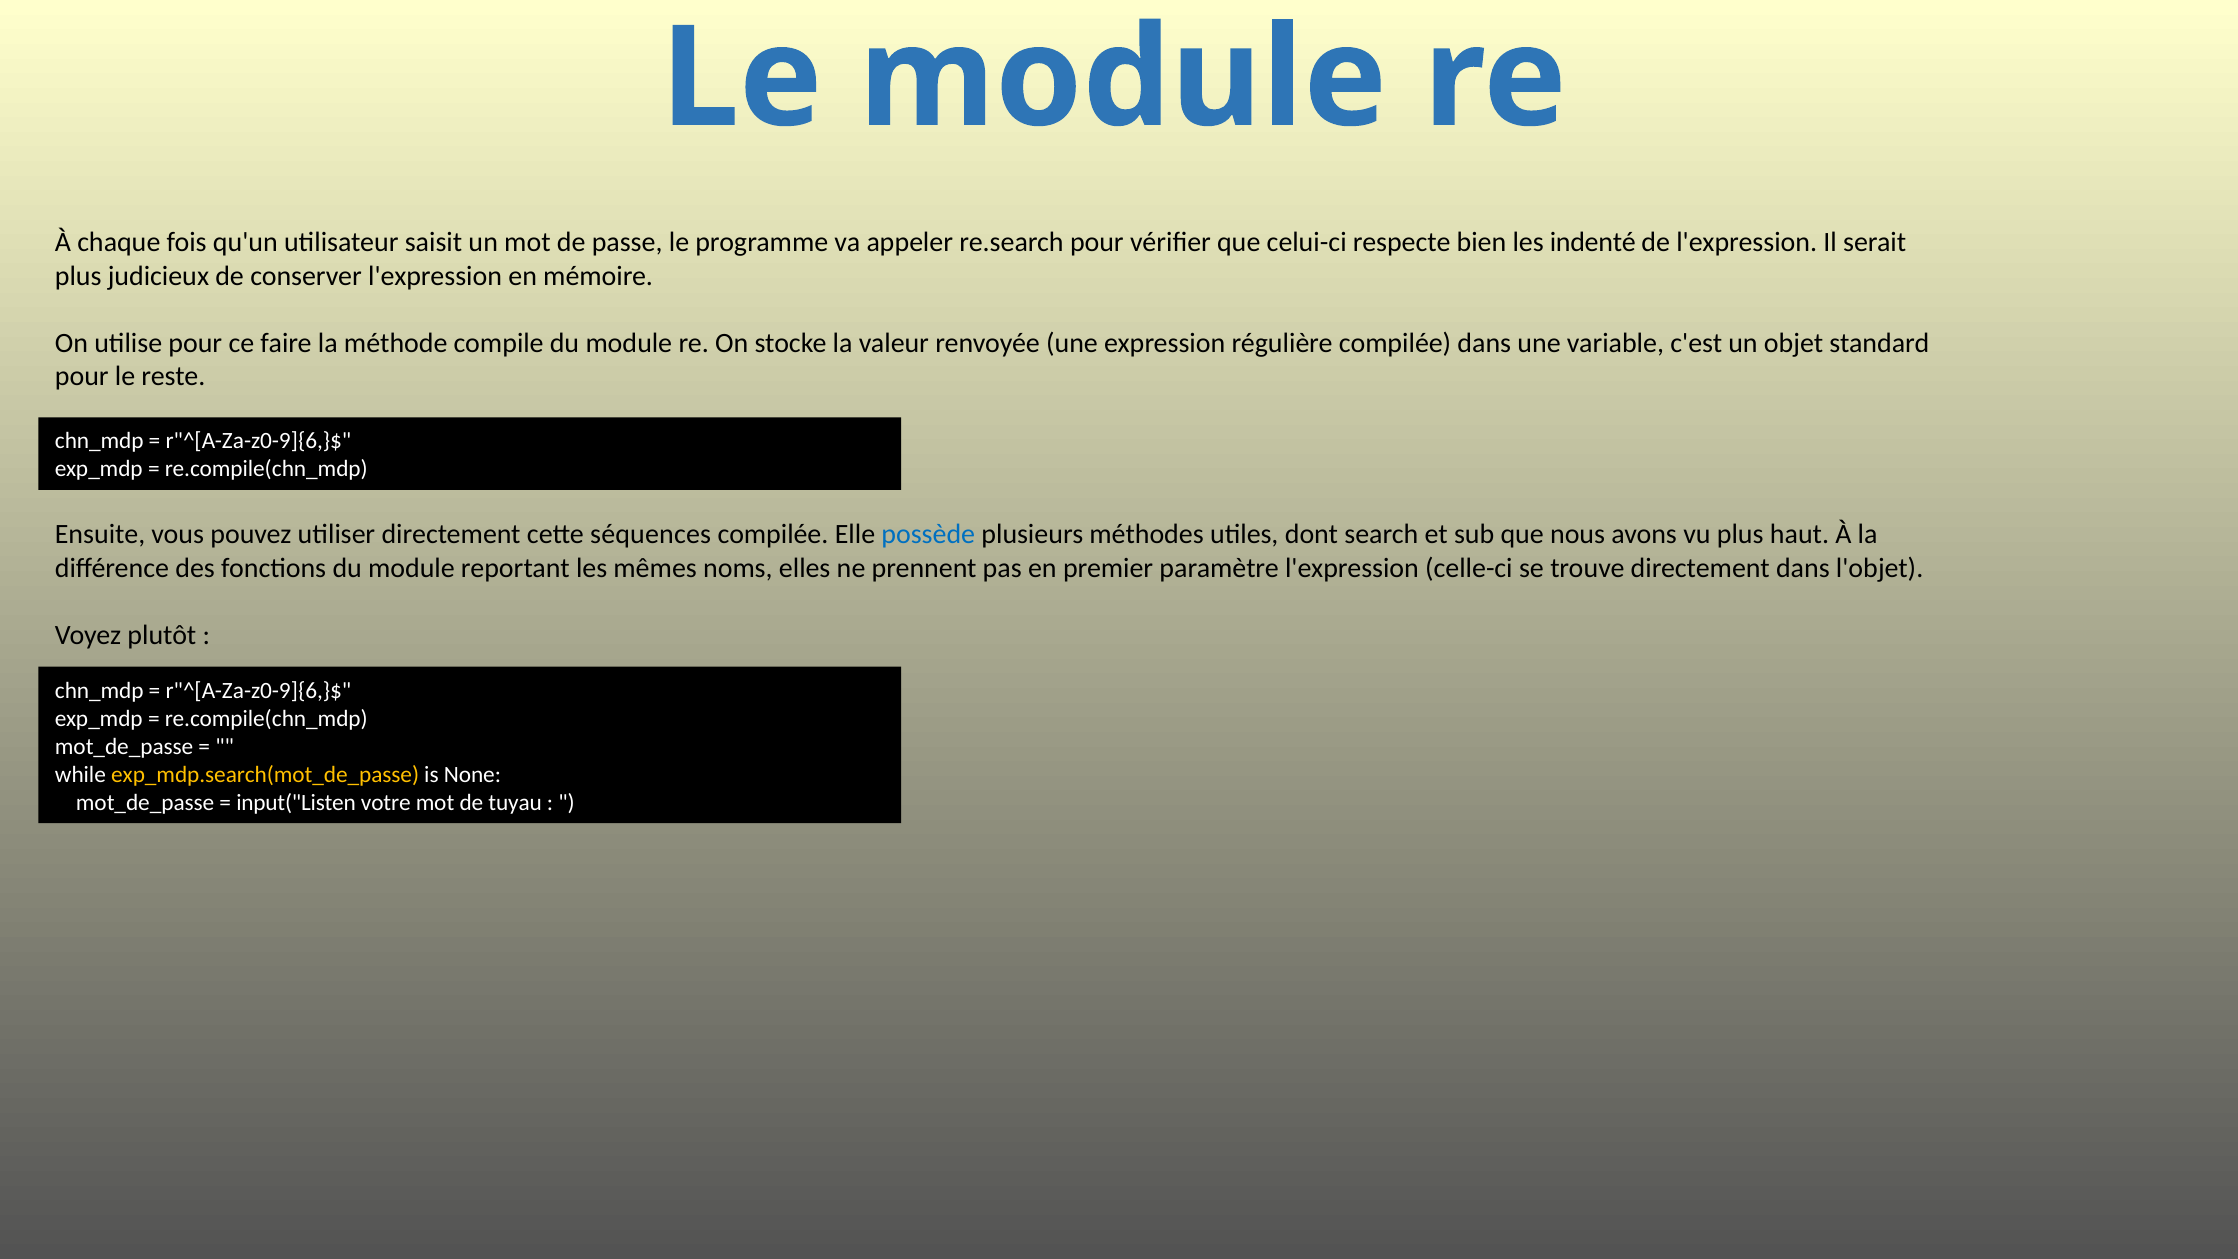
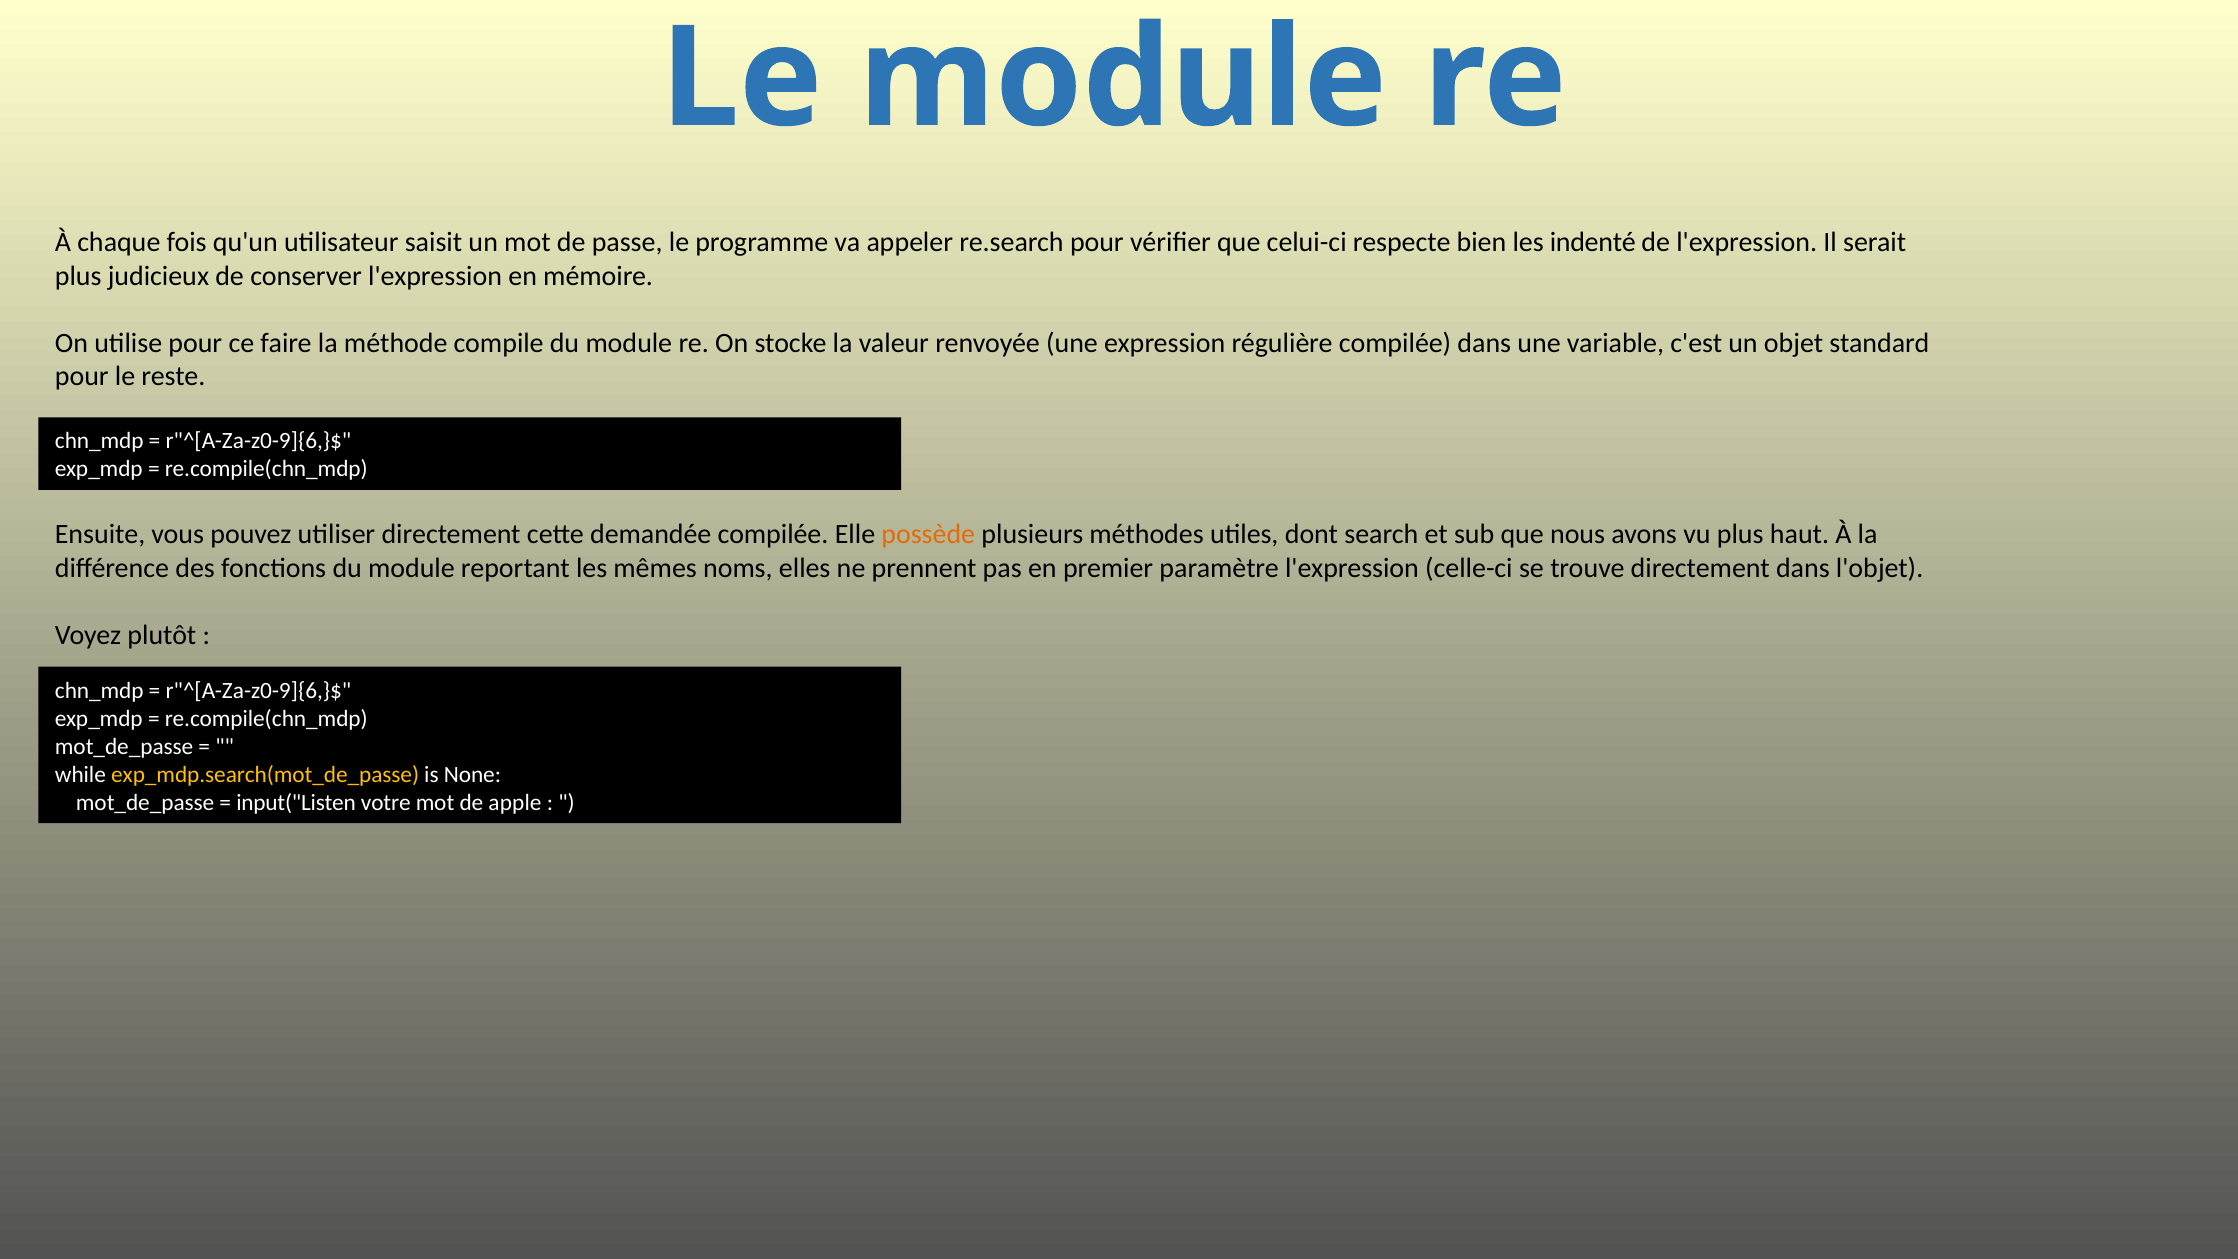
séquences: séquences -> demandée (651, 534)
possède colour: blue -> orange (928, 534)
tuyau: tuyau -> apple (515, 803)
